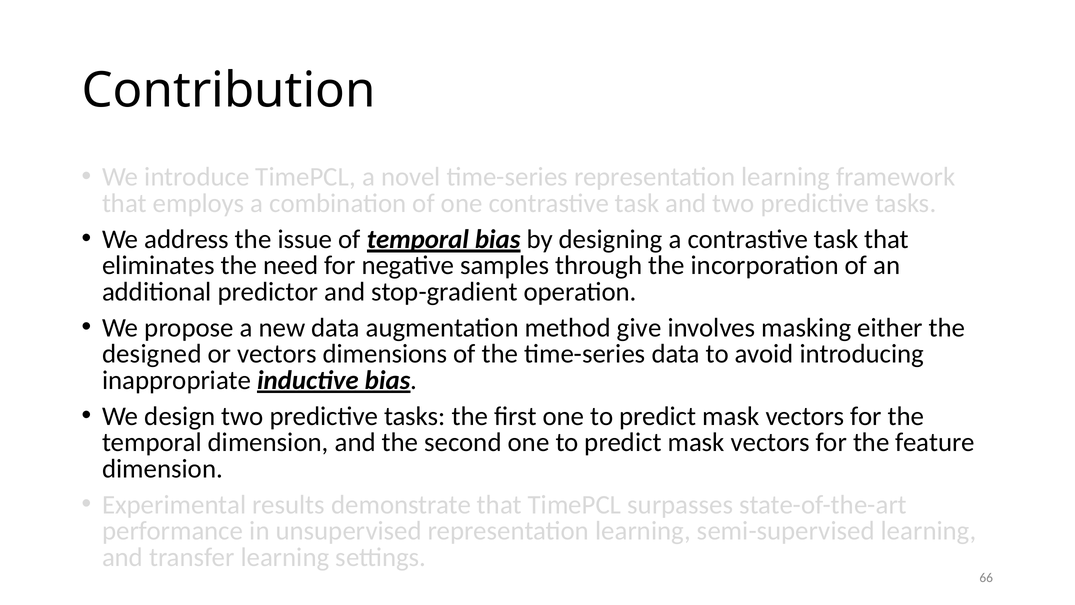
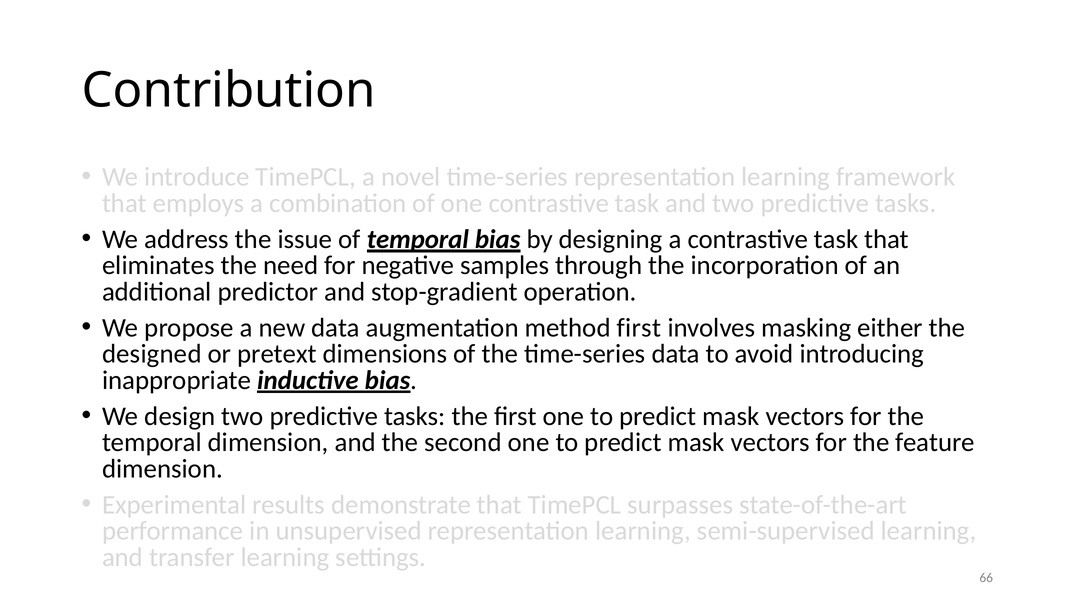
method give: give -> first (639, 328)
or vectors: vectors -> pretext (277, 354)
